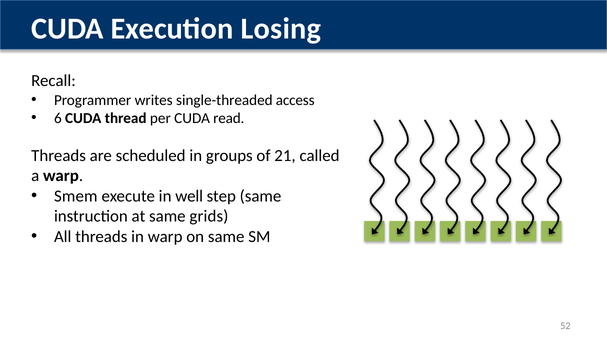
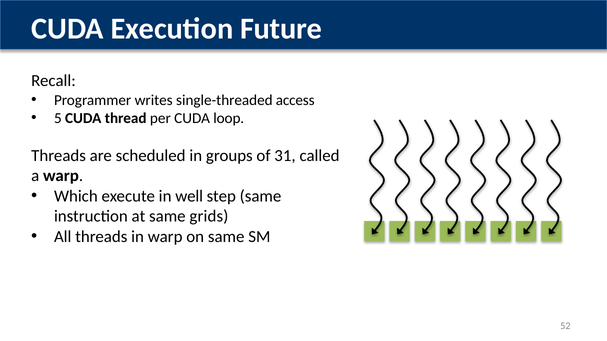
Losing: Losing -> Future (281, 29)
6: 6 -> 5 (58, 118)
read: read -> loop (229, 118)
21: 21 -> 31 (285, 156)
Smem: Smem -> Which (76, 196)
